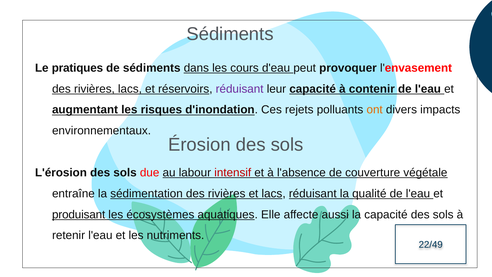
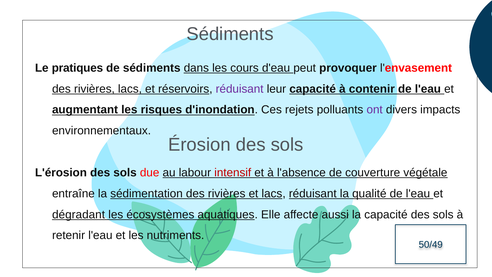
ont colour: orange -> purple (375, 110)
produisant: produisant -> dégradant (79, 214)
22/49: 22/49 -> 50/49 (431, 245)
